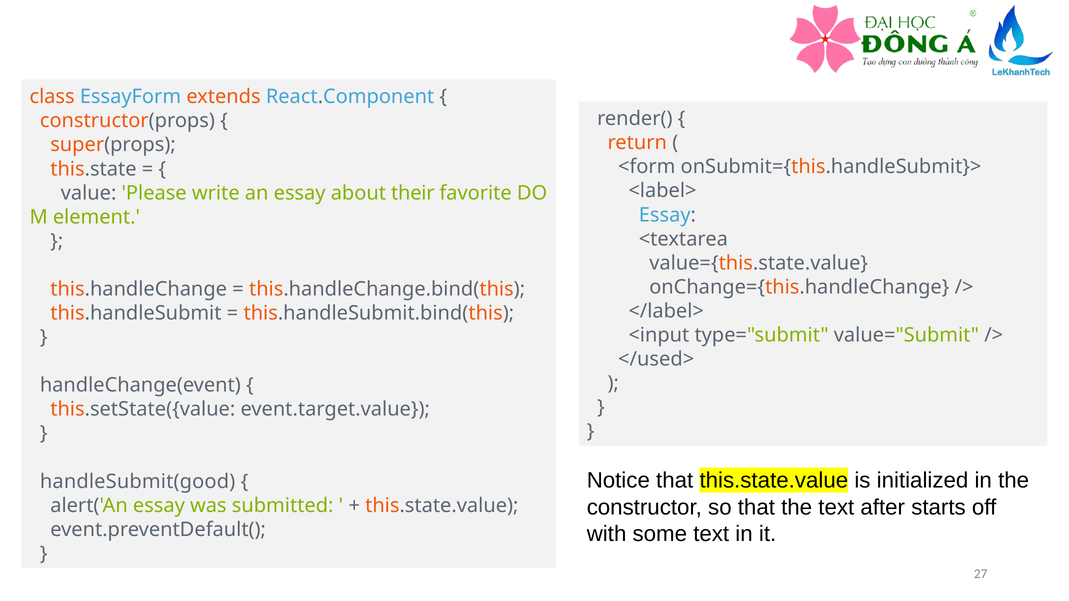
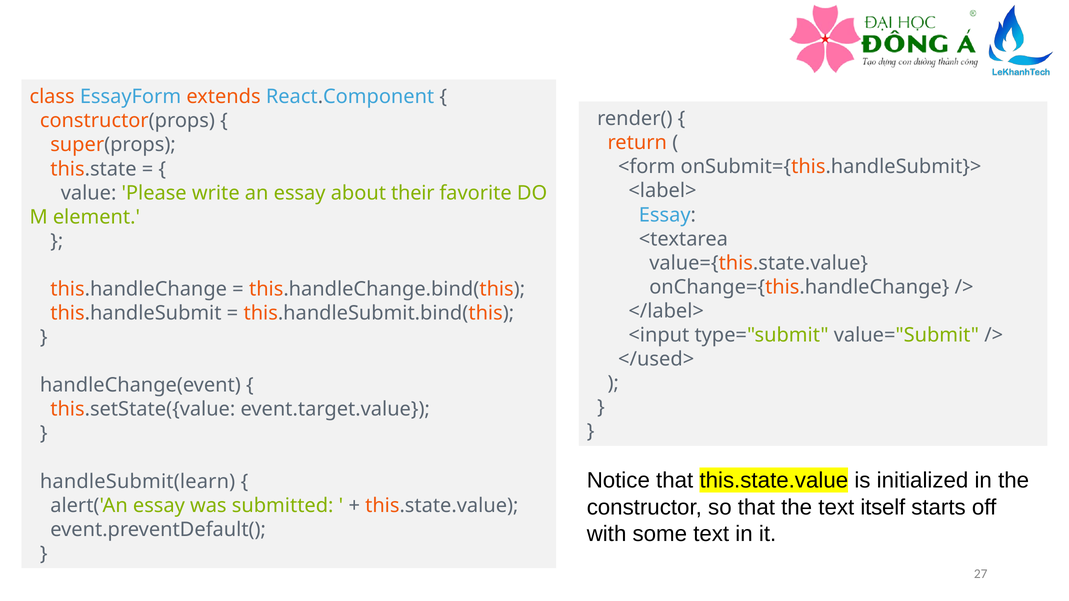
handleSubmit(good: handleSubmit(good -> handleSubmit(learn (138, 482)
after: after -> itself (883, 508)
